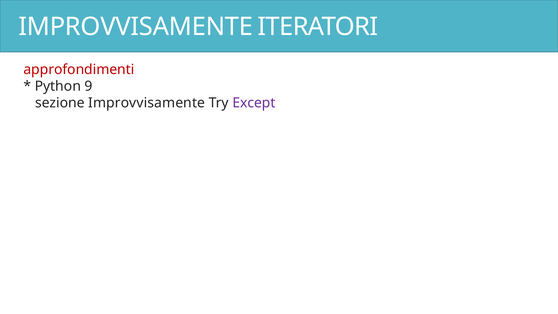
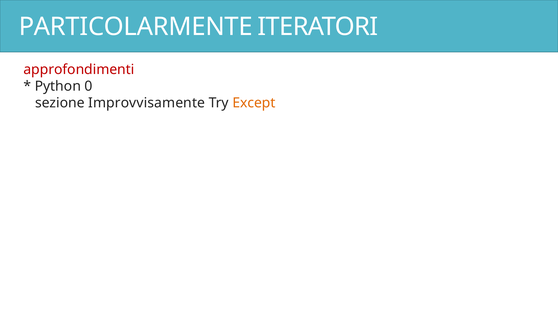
IMPROVVISAMENTE: IMPROVVISAMENTE -> PARTICOLARMENTE (136, 27)
9: 9 -> 0 (89, 86)
Except colour: purple -> orange (254, 103)
